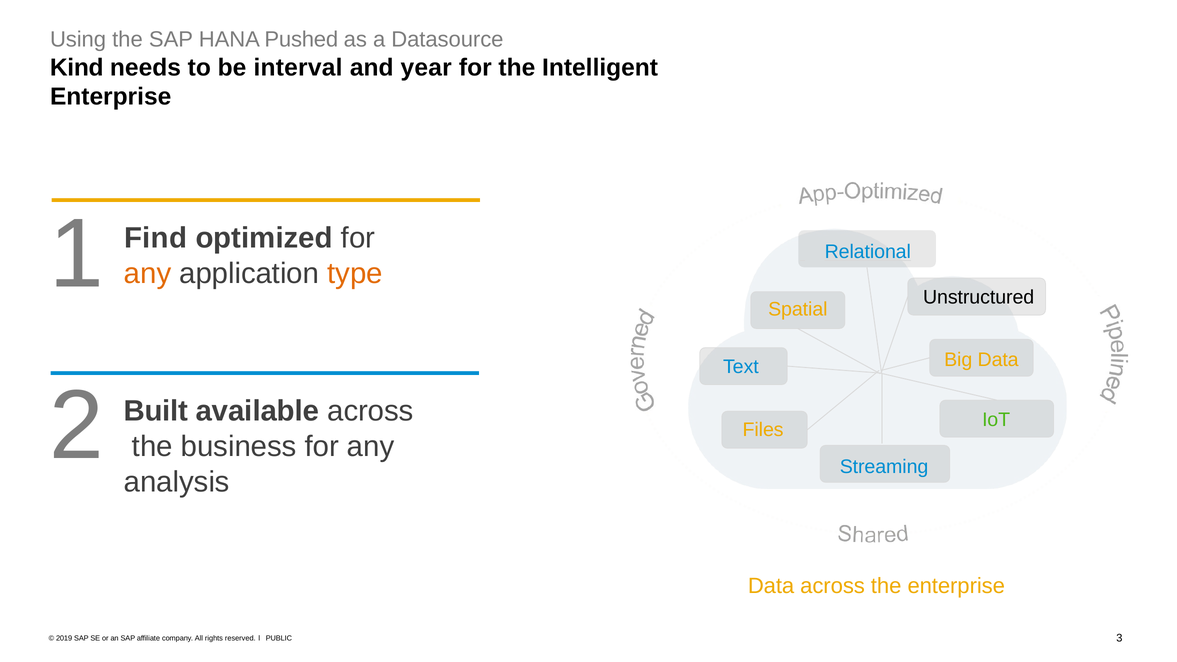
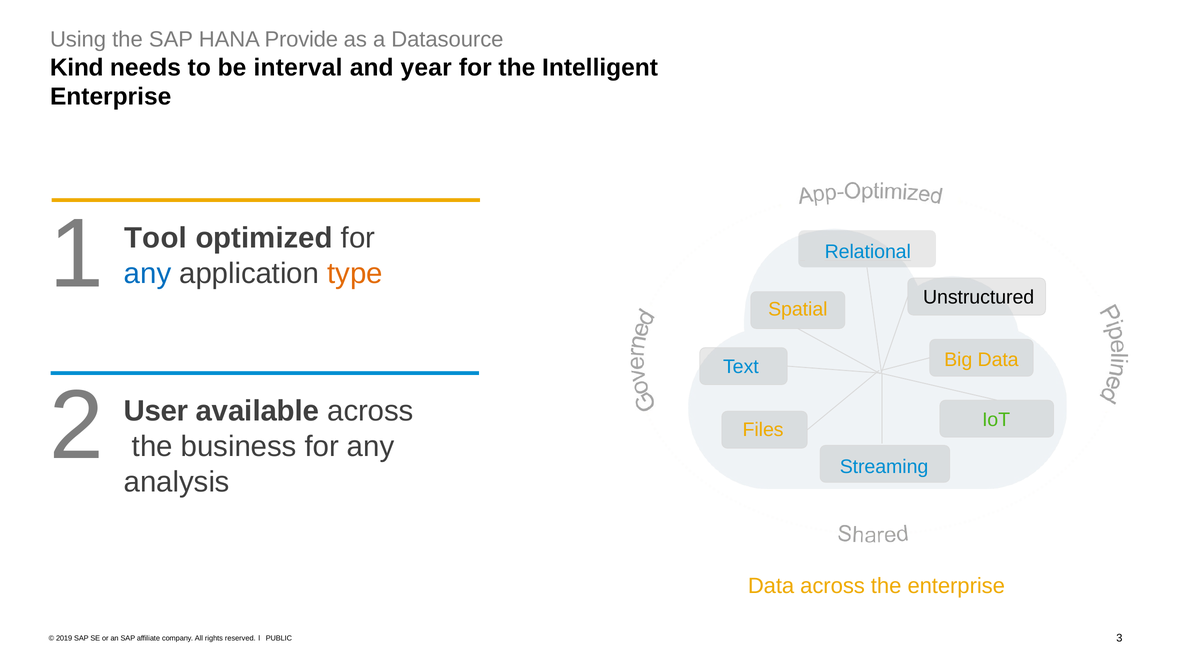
Pushed: Pushed -> Provide (301, 39)
Find: Find -> Tool (156, 238)
any colour: orange -> blue (148, 273)
Built: Built -> User (156, 411)
